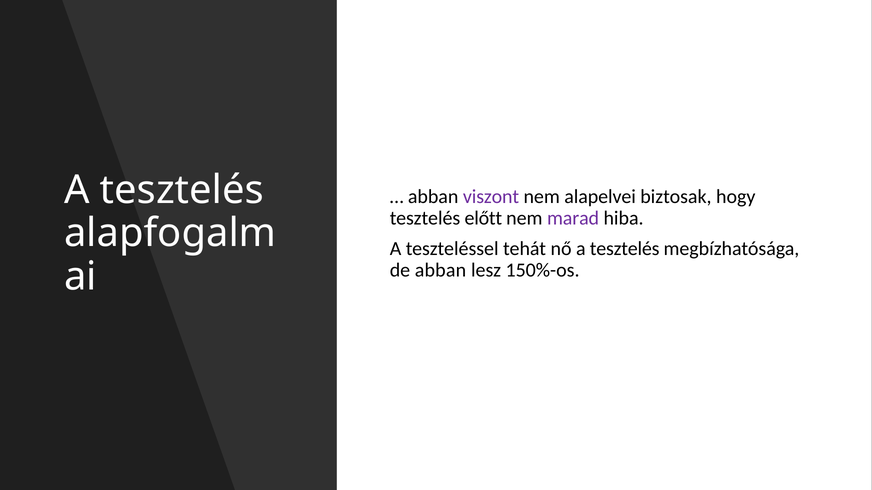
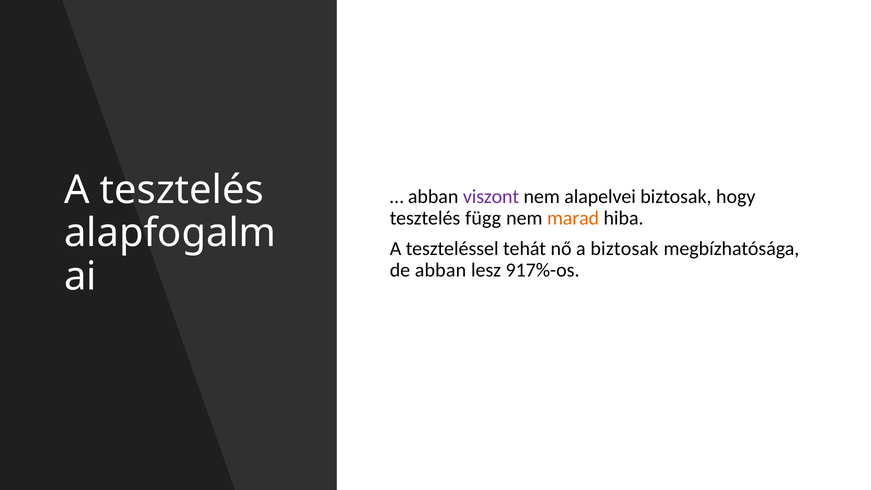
előtt: előtt -> függ (483, 218)
marad colour: purple -> orange (573, 218)
nő a tesztelés: tesztelés -> biztosak (624, 249)
150%-os: 150%-os -> 917%-os (543, 270)
